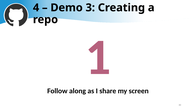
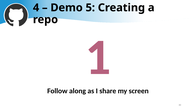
3: 3 -> 5 (90, 8)
